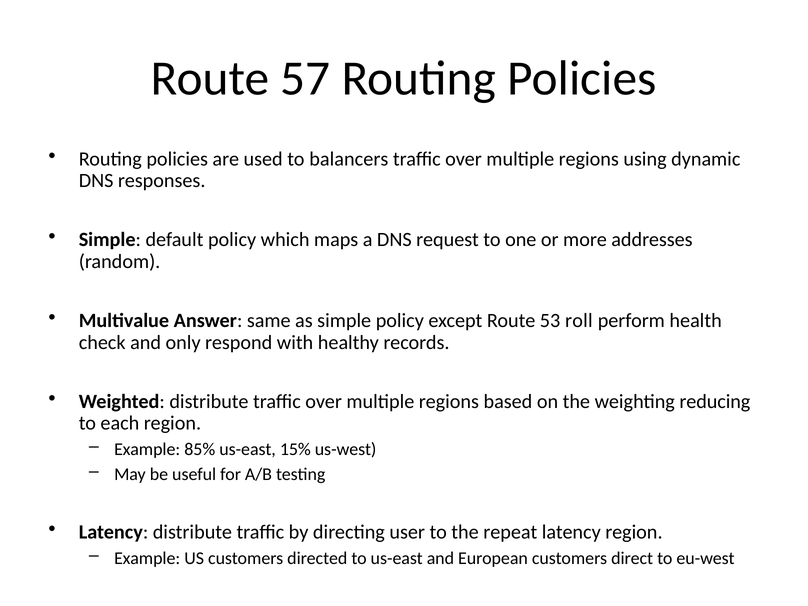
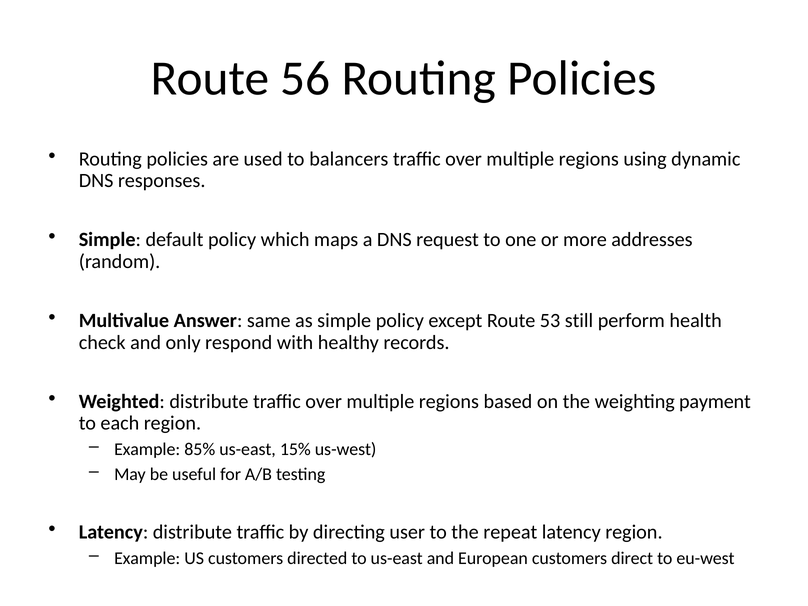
57: 57 -> 56 (305, 78)
roll: roll -> still (579, 321)
reducing: reducing -> payment (715, 401)
